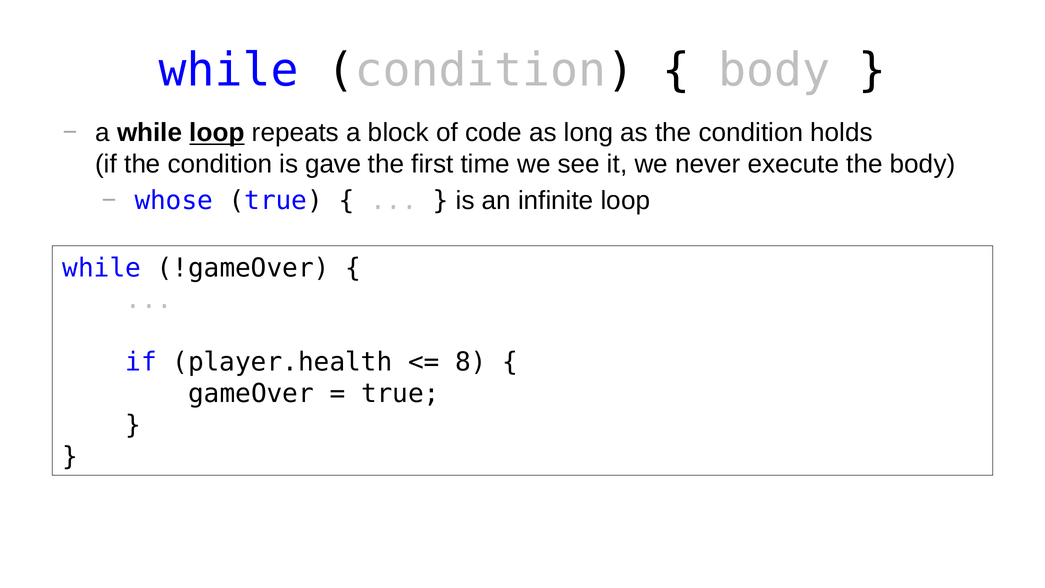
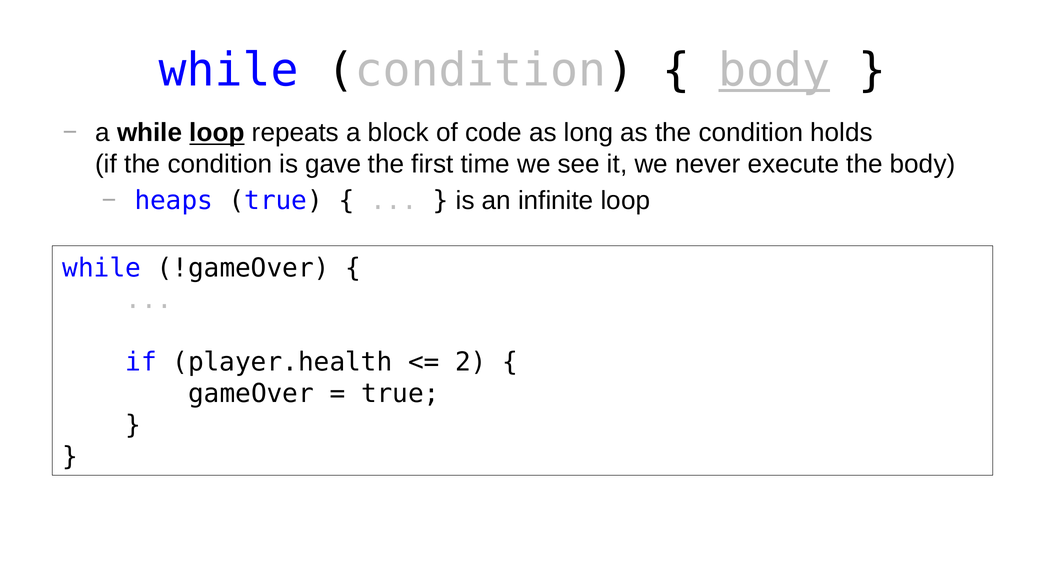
body underline: none -> present (774, 70)
whose: whose -> heaps (174, 201)
8: 8 -> 2 (471, 362)
